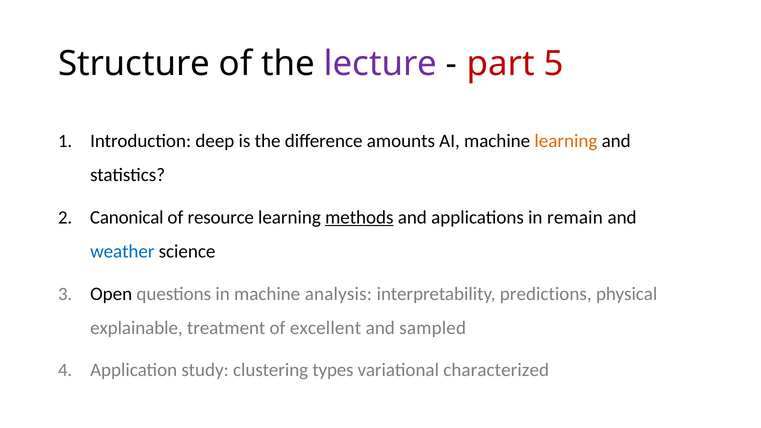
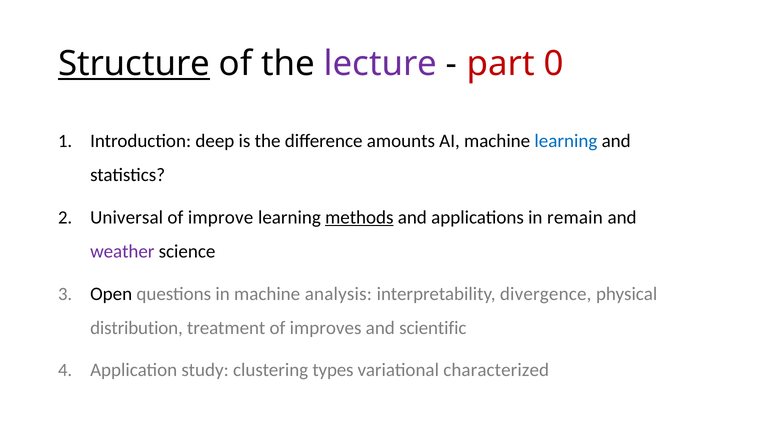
Structure underline: none -> present (134, 64)
5: 5 -> 0 (554, 64)
learning colour: orange -> blue (566, 141)
Canonical: Canonical -> Universal (127, 217)
resource: resource -> improve (221, 217)
weather colour: blue -> purple (122, 252)
predictions: predictions -> divergence (546, 294)
explainable: explainable -> distribution (136, 328)
excellent: excellent -> improves (326, 328)
sampled: sampled -> scientific (433, 328)
